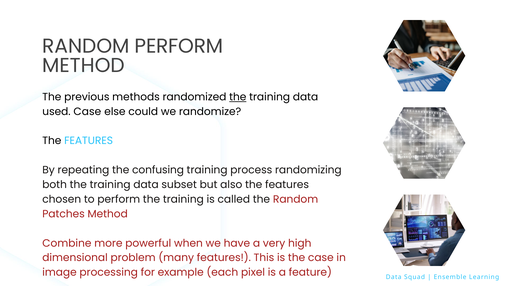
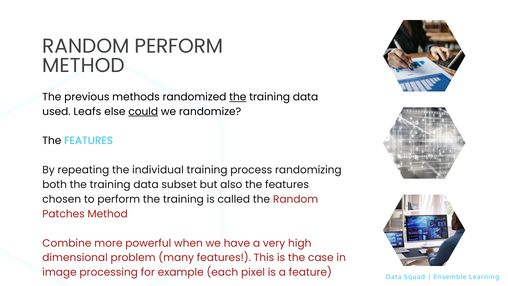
used Case: Case -> Leafs (87, 111)
could underline: none -> present (143, 111)
confusing: confusing -> individual (158, 170)
